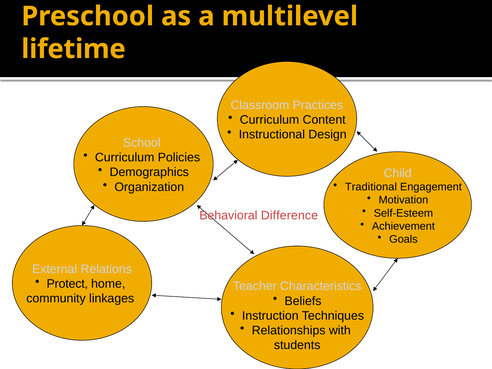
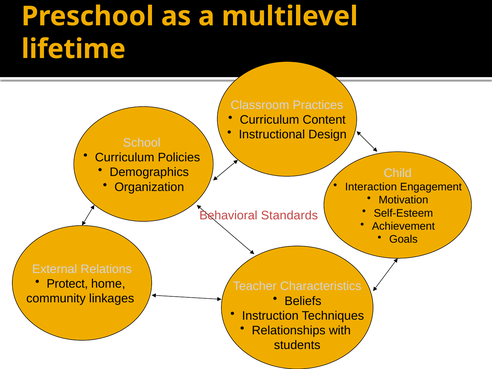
Traditional: Traditional -> Interaction (371, 187)
Difference: Difference -> Standards (289, 215)
